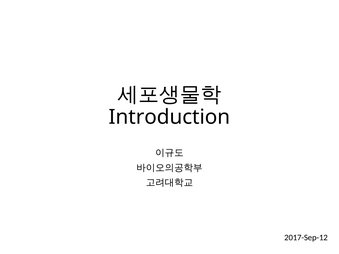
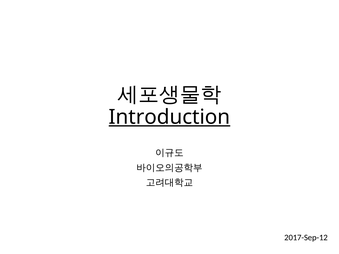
Introduction underline: none -> present (169, 117)
